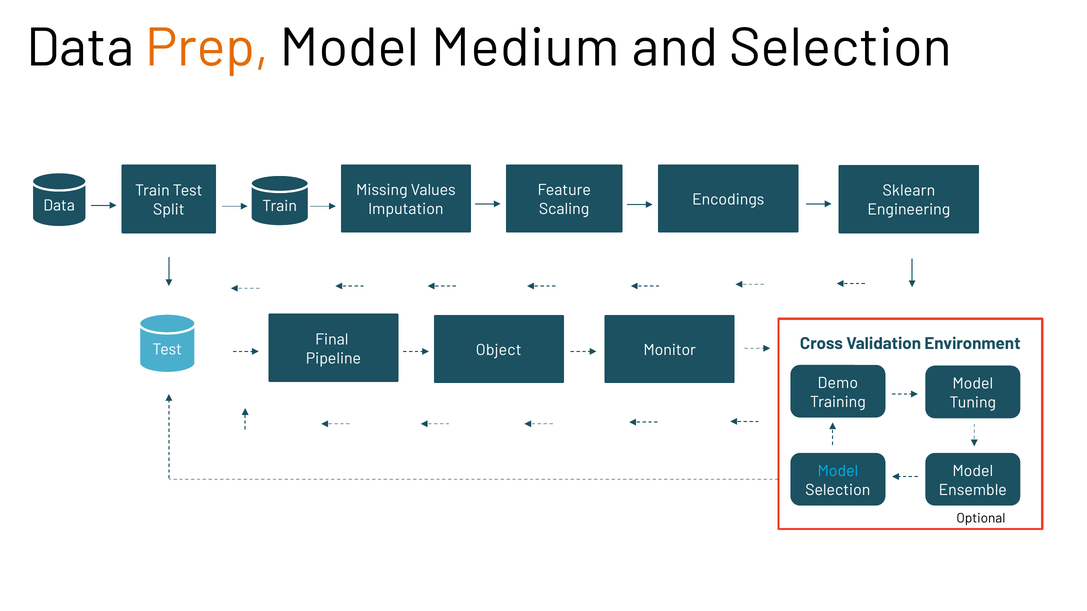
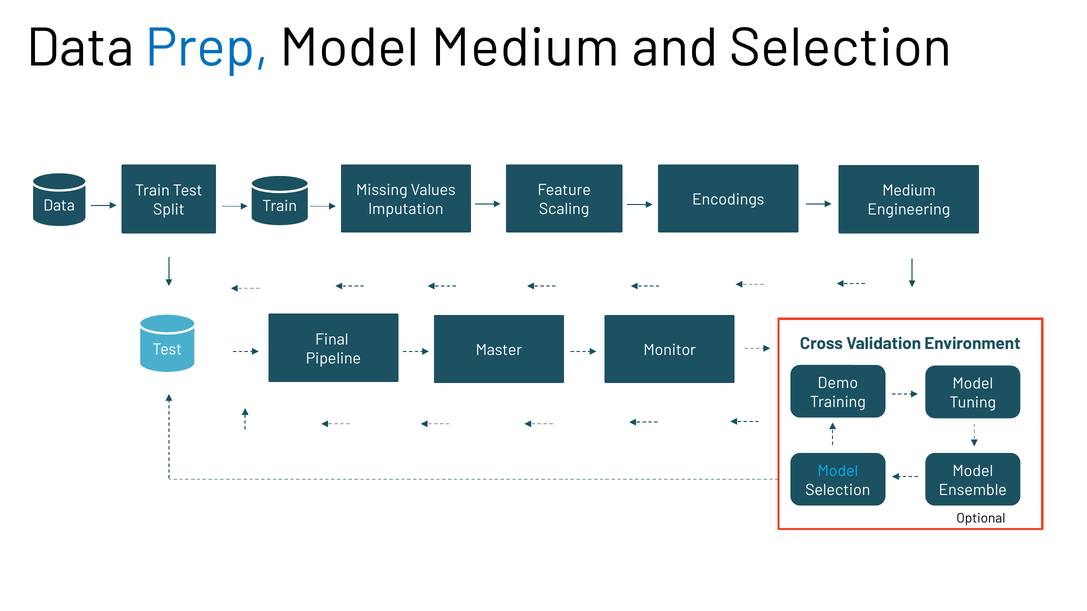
Prep colour: orange -> blue (207, 48)
Sklearn: Sklearn -> Medium (909, 191)
Object: Object -> Master (499, 350)
